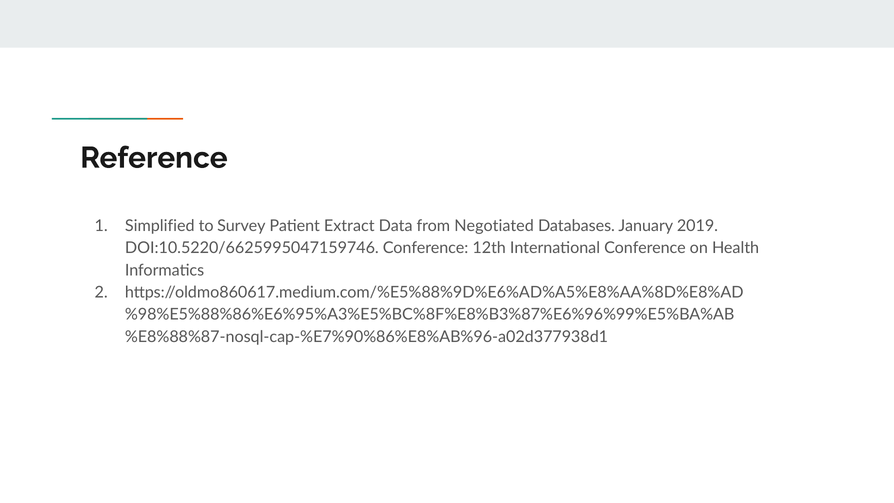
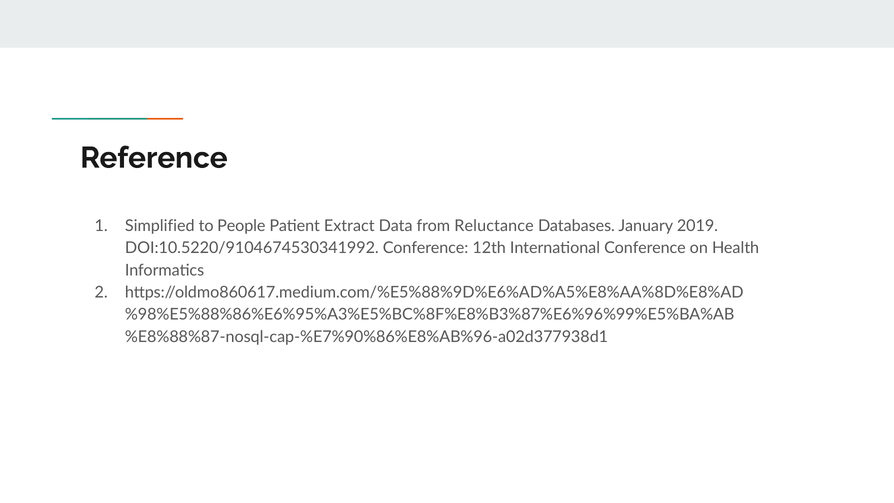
Survey: Survey -> People (241, 226)
Negotiated: Negotiated -> Reluctance (494, 226)
DOI:10.5220/6625995047159746: DOI:10.5220/6625995047159746 -> DOI:10.5220/9104674530341992 (252, 248)
